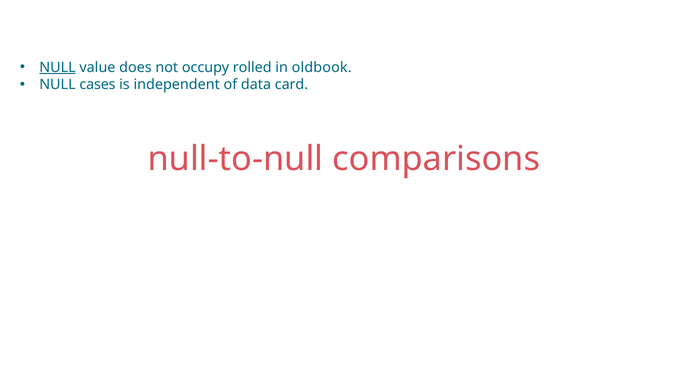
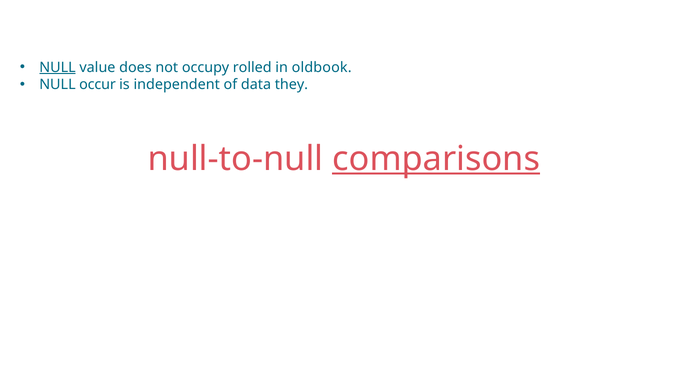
cases: cases -> occur (98, 85)
card: card -> they (291, 85)
comparisons underline: none -> present (436, 159)
